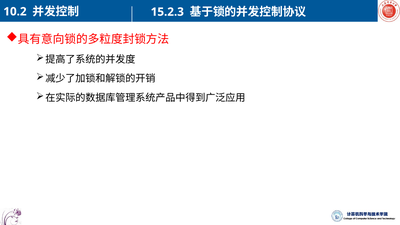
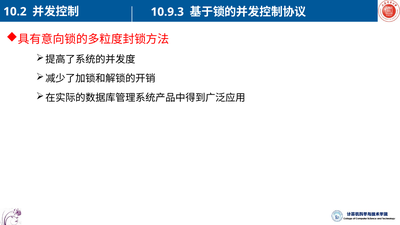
15.2.3: 15.2.3 -> 10.9.3 (167, 12)
